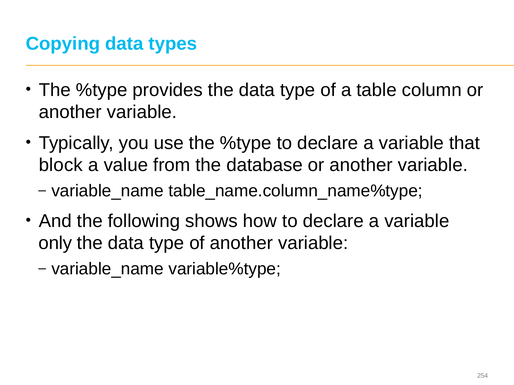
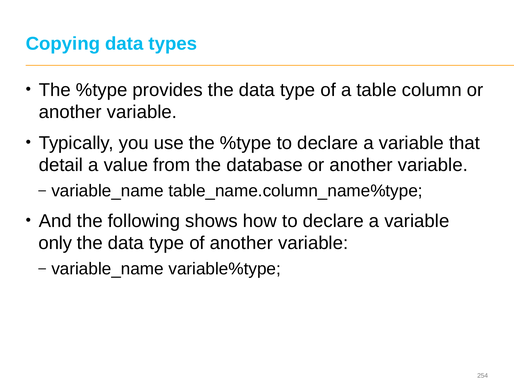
block: block -> detail (61, 165)
